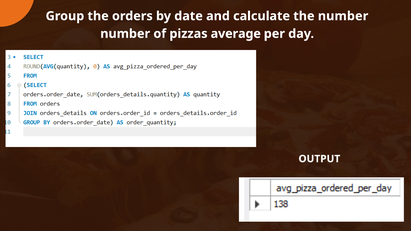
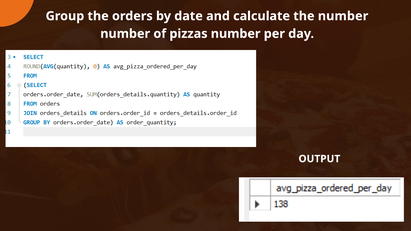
pizzas average: average -> number (236, 34)
